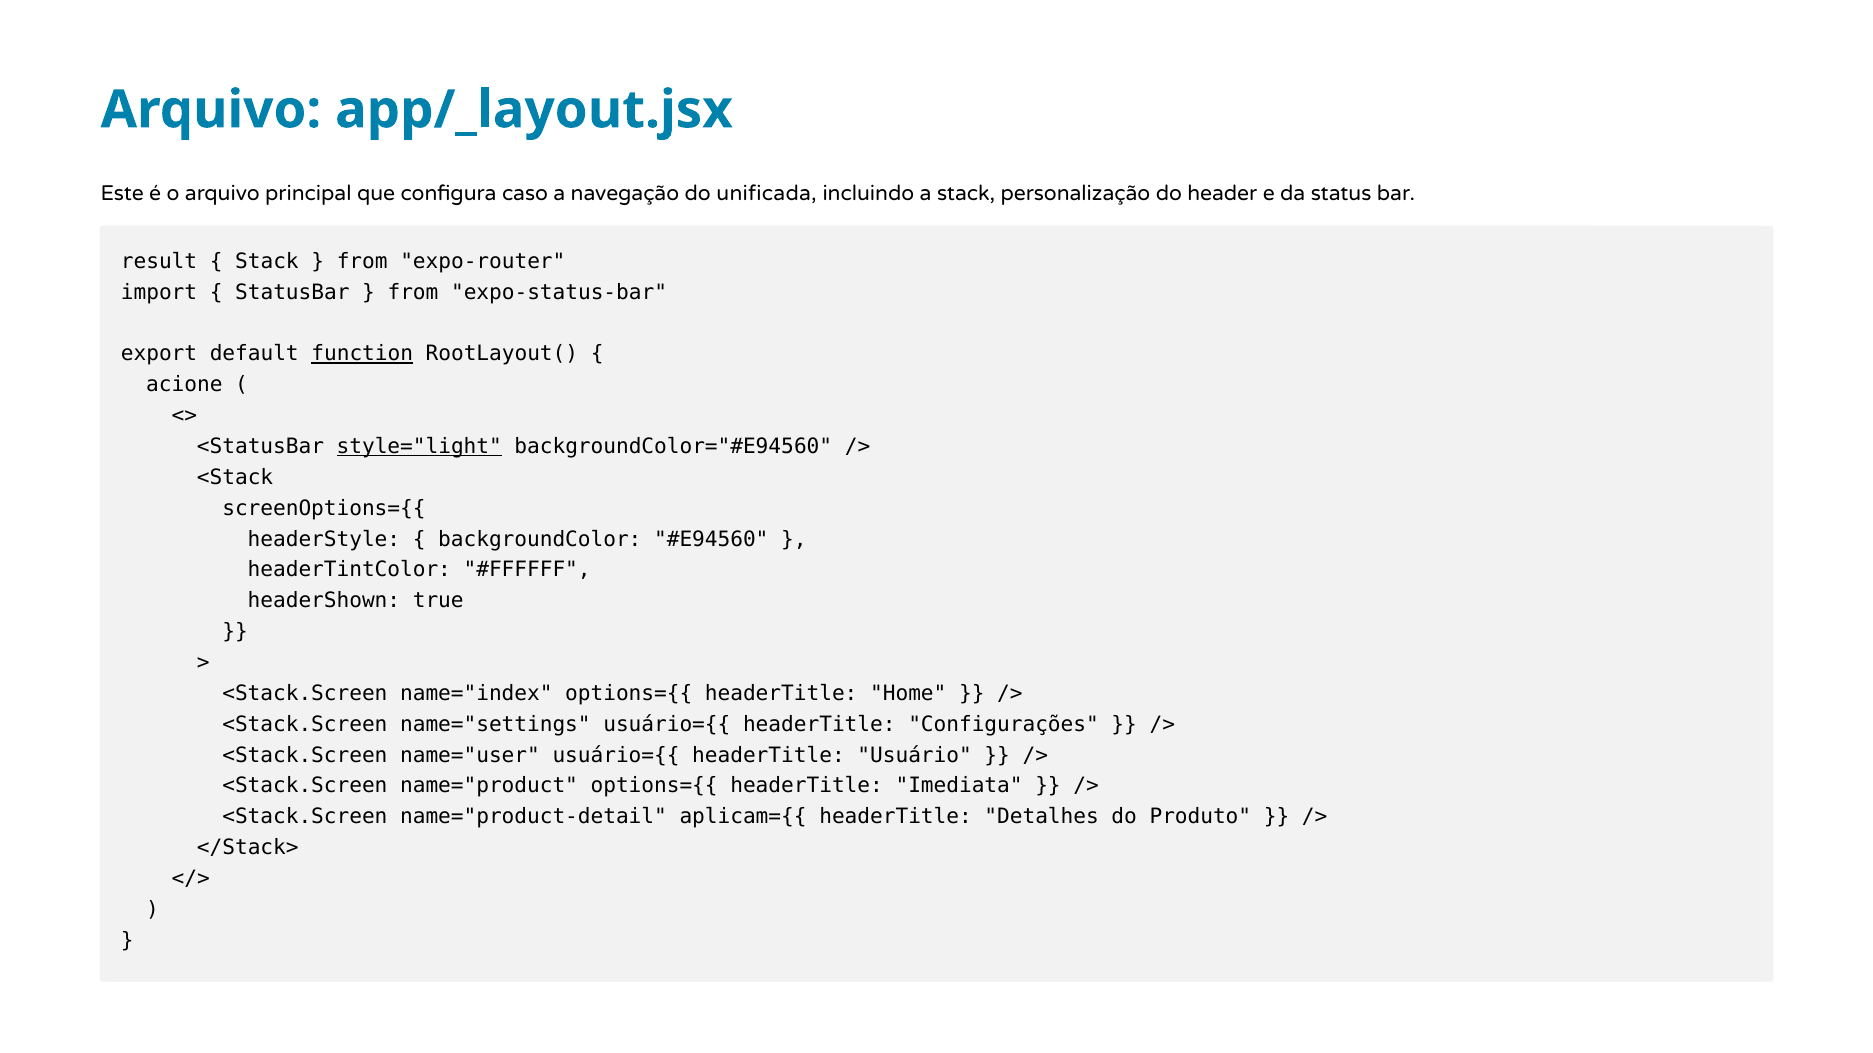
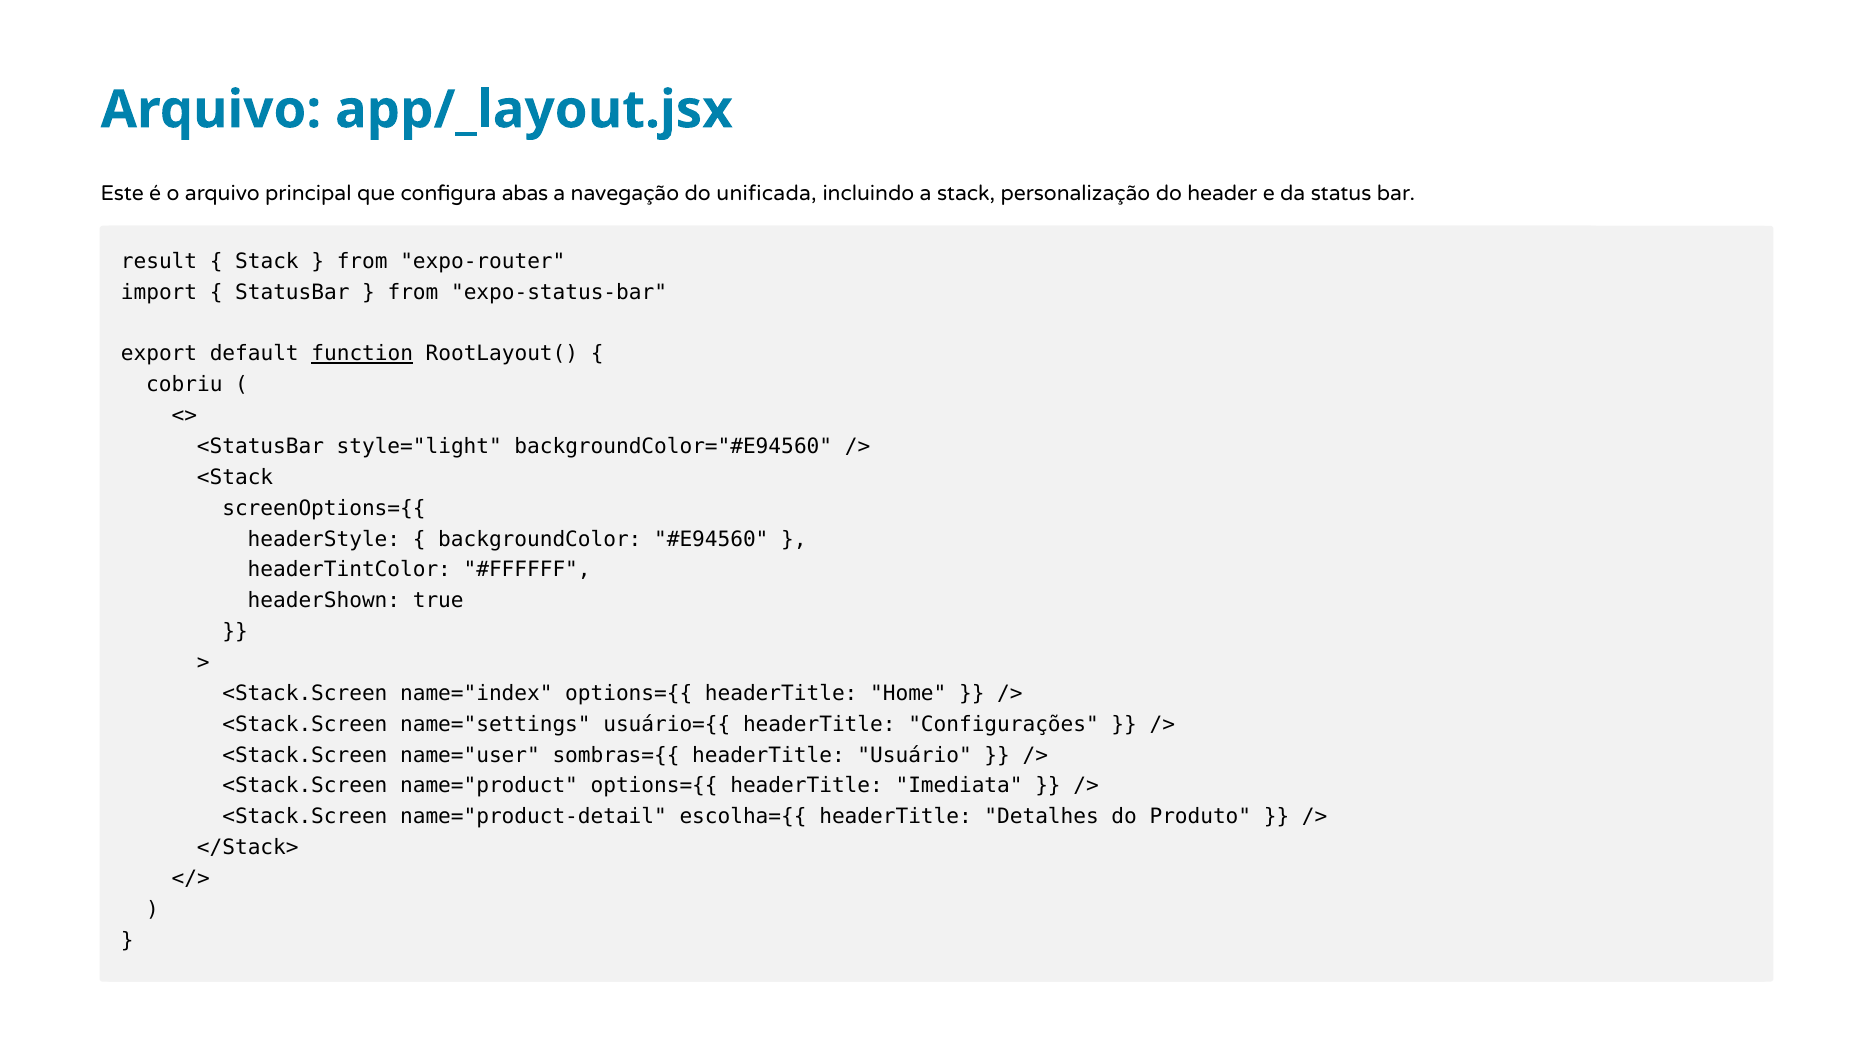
caso: caso -> abas (525, 194)
acione: acione -> cobriu (184, 385)
style="light underline: present -> none (419, 447)
name="user usuário={{: usuário={{ -> sombras={{ (616, 756)
aplicam={{: aplicam={{ -> escolha={{ (743, 817)
